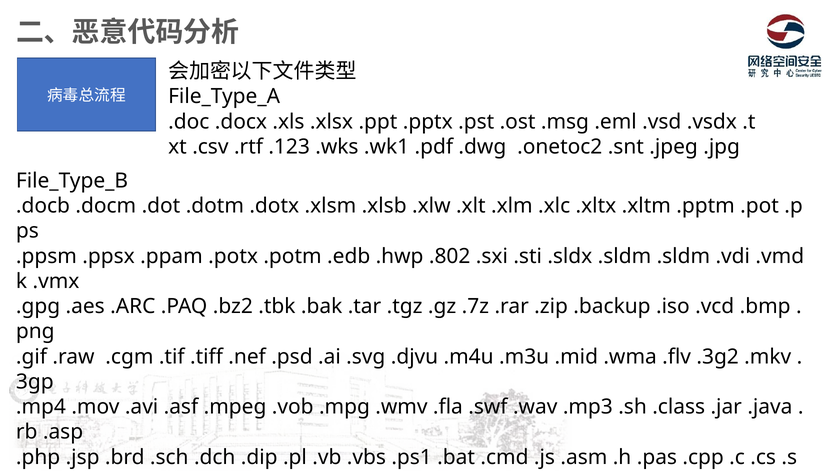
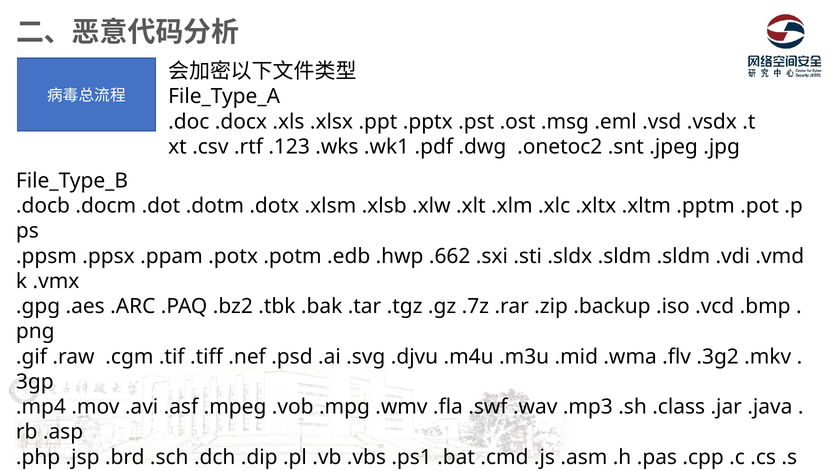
.802: .802 -> .662 (450, 256)
